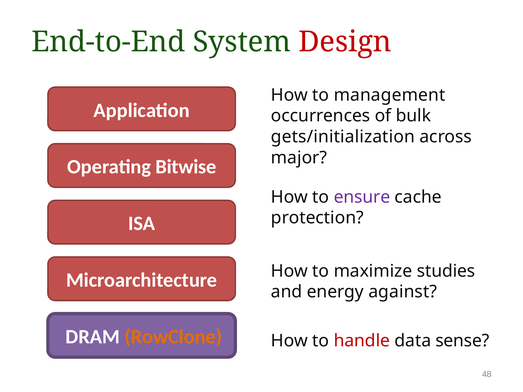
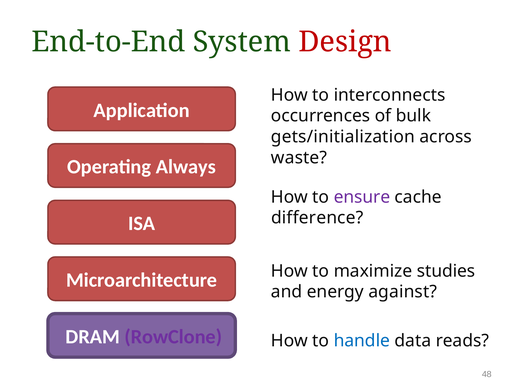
management: management -> interconnects (390, 95)
major: major -> waste (299, 158)
Bitwise: Bitwise -> Always (186, 167)
protection: protection -> difference (317, 218)
RowClone colour: orange -> purple (173, 337)
handle colour: red -> blue (362, 341)
sense: sense -> reads (462, 341)
